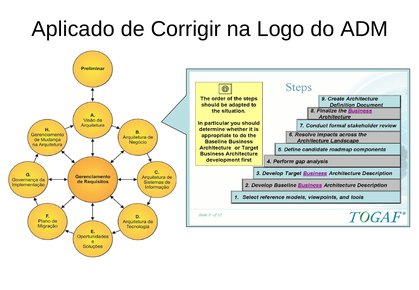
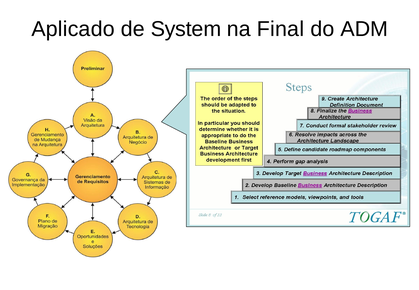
Corrigir: Corrigir -> System (186, 29)
Logo: Logo -> Final (281, 29)
